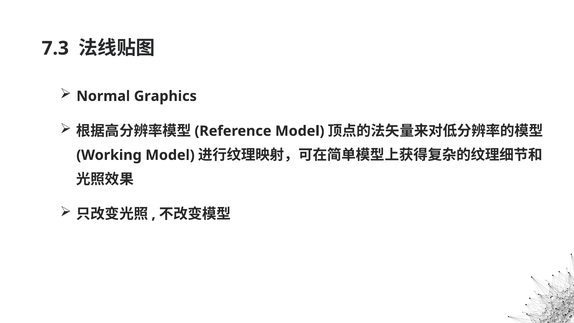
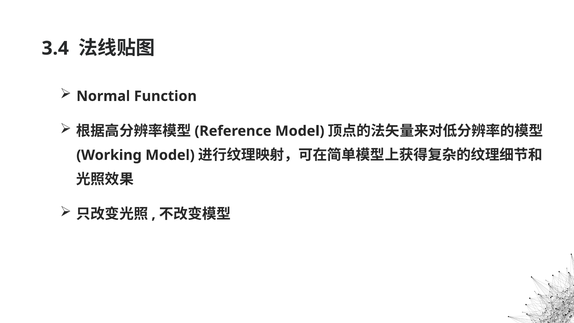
7.3: 7.3 -> 3.4 (55, 48)
Graphics: Graphics -> Function (165, 96)
